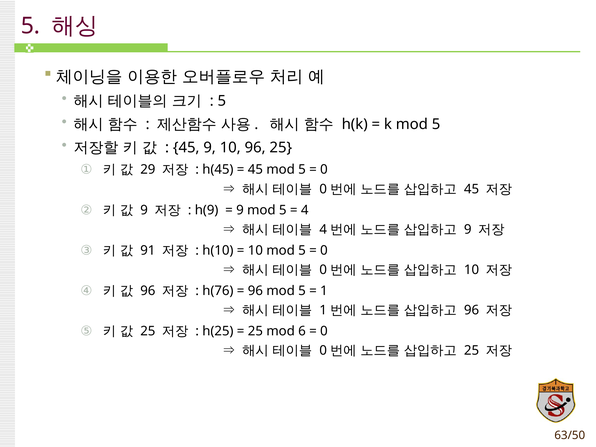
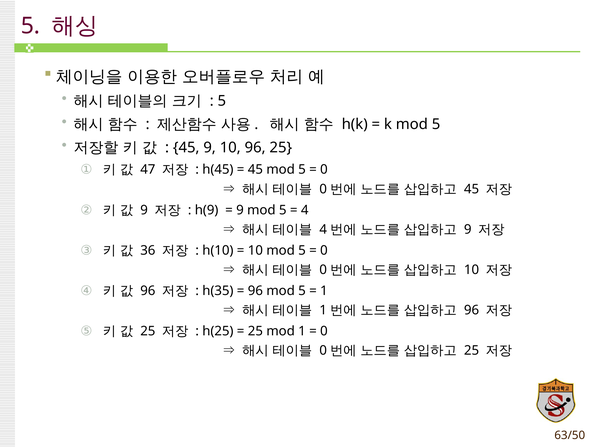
29: 29 -> 47 (148, 170)
91: 91 -> 36 (148, 250)
h(76: h(76 -> h(35 (218, 291)
mod 6: 6 -> 1 (302, 331)
